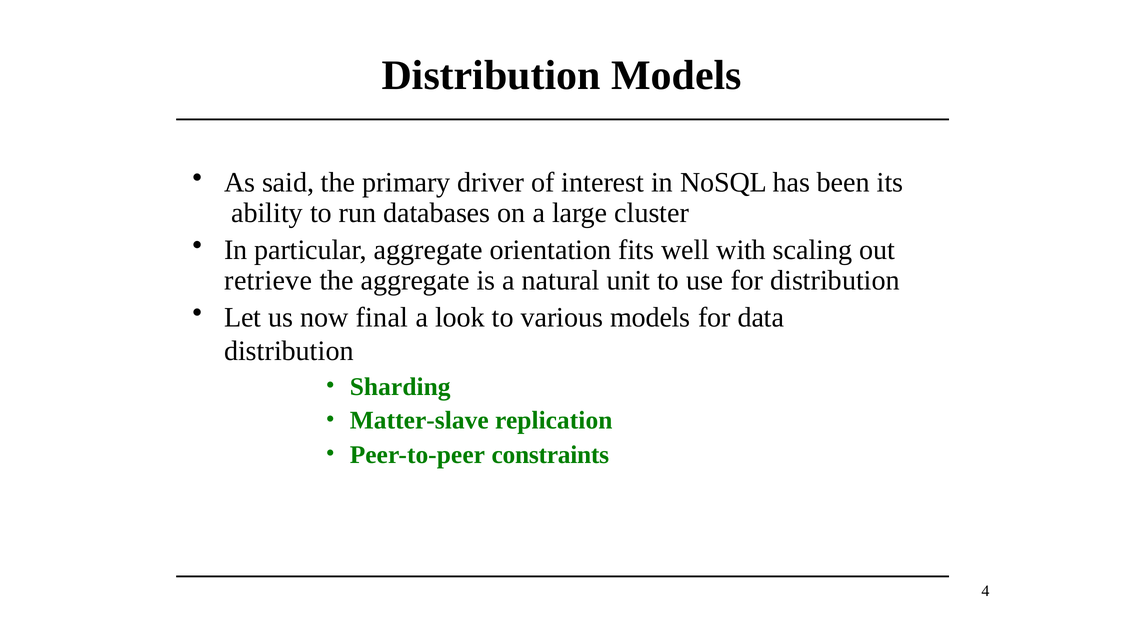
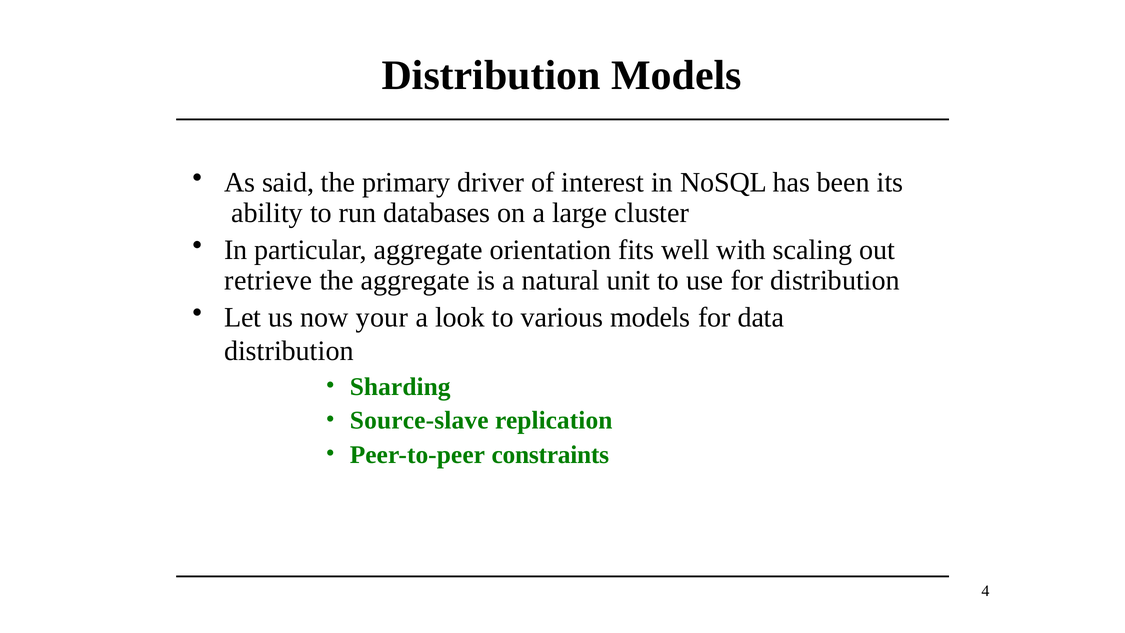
final: final -> your (382, 317)
Matter-slave: Matter-slave -> Source-slave (419, 420)
